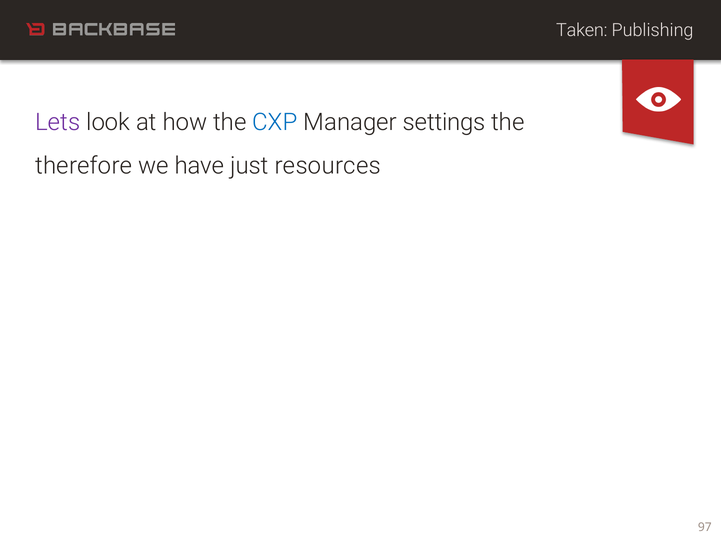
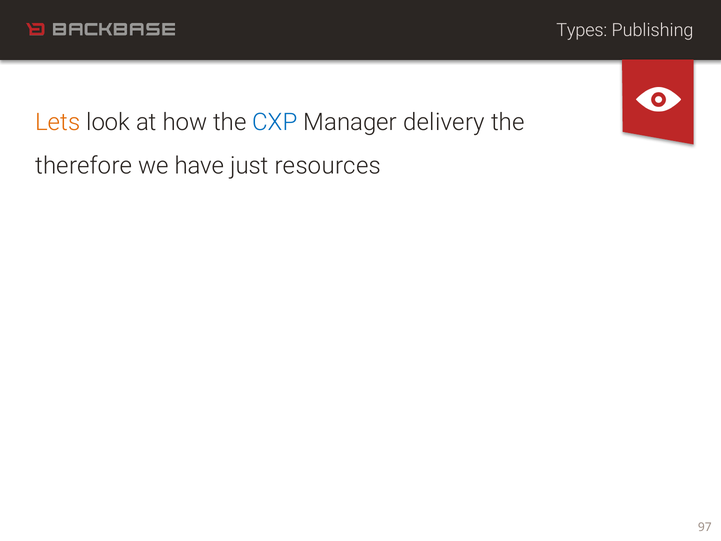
Taken: Taken -> Types (582, 30)
Lets colour: purple -> orange (58, 122)
settings: settings -> delivery (444, 122)
